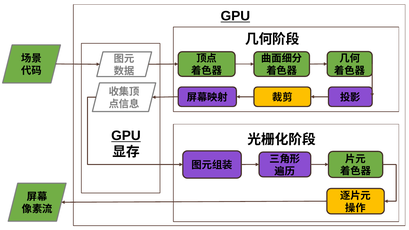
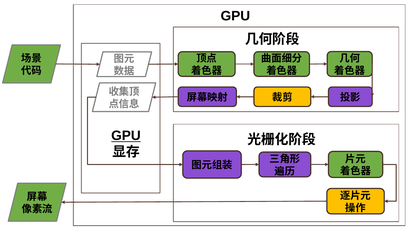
GPU underline: present -> none (235, 16)
